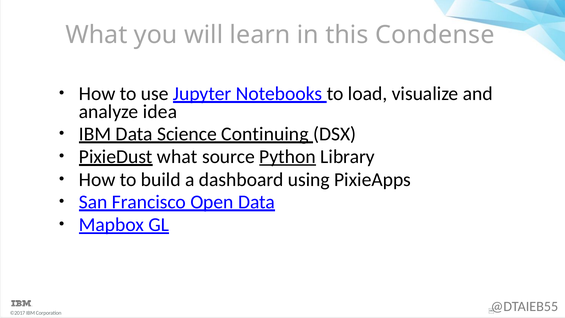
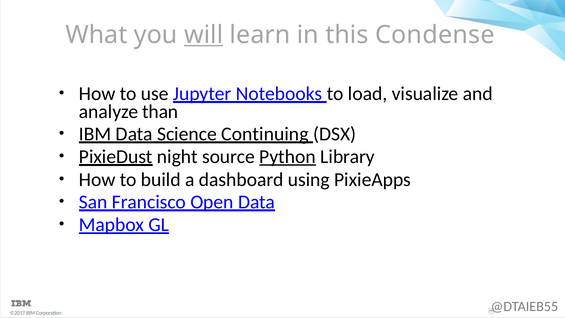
will underline: none -> present (204, 35)
idea: idea -> than (160, 112)
PixieDust what: what -> night (177, 157)
